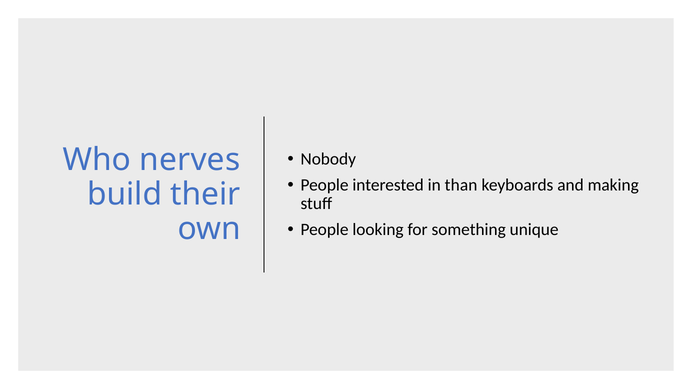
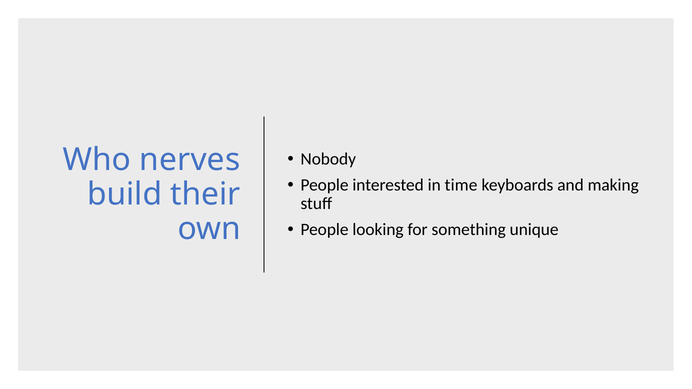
than: than -> time (461, 185)
